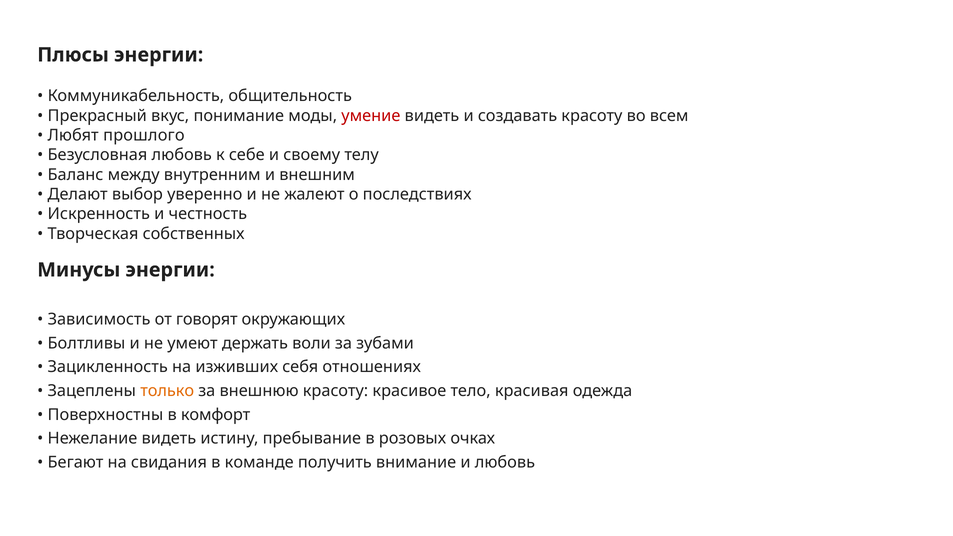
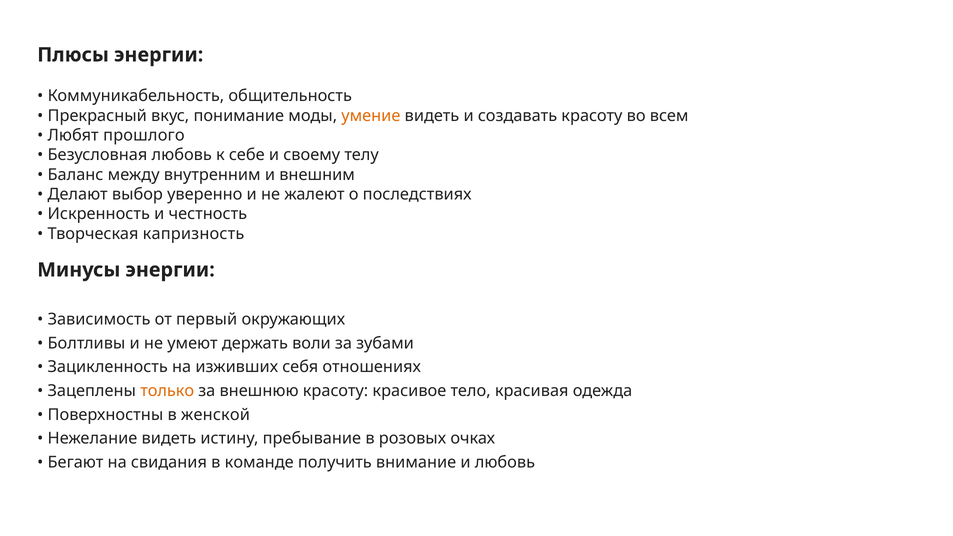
умение colour: red -> orange (371, 116)
собственных: собственных -> капризность (194, 234)
говорят: говорят -> первый (207, 319)
комфорт: комфорт -> женской (215, 415)
